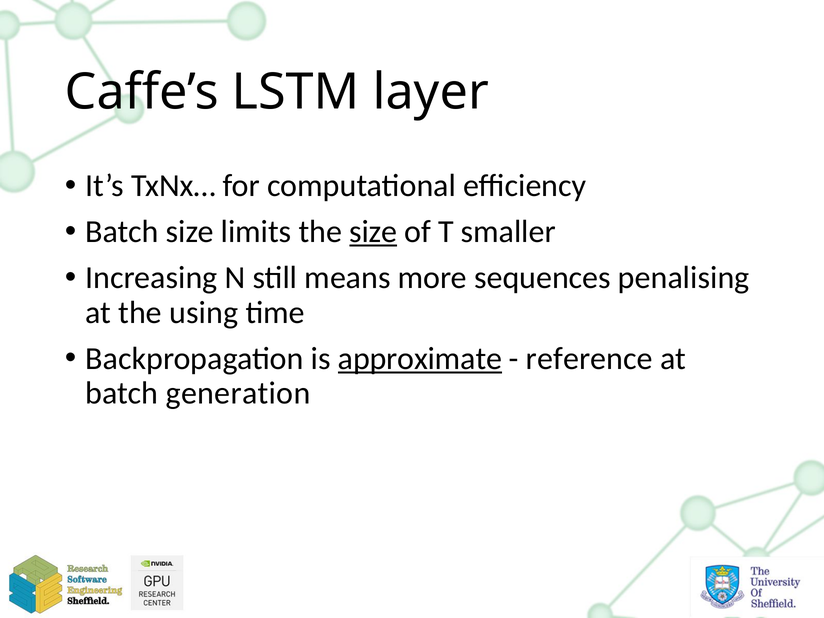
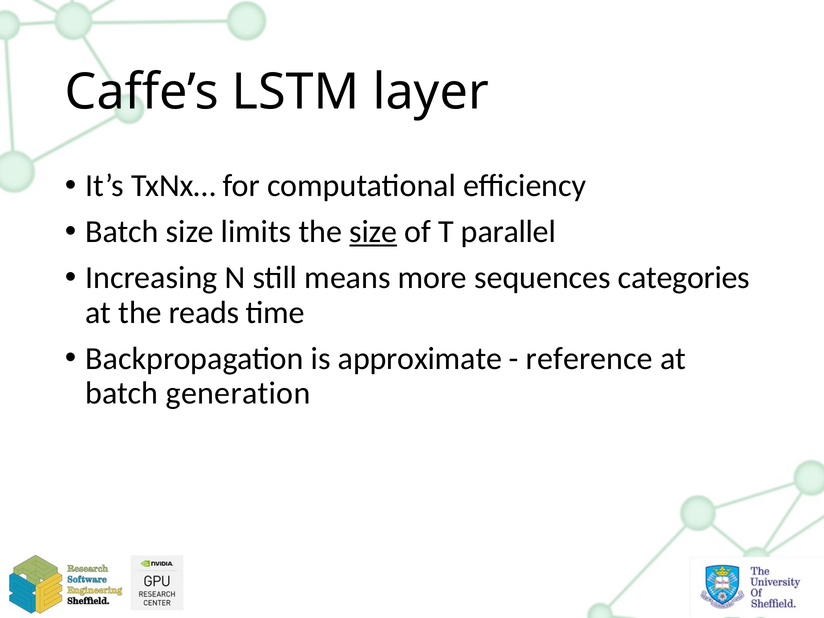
smaller: smaller -> parallel (508, 232)
penalising: penalising -> categories (684, 278)
using: using -> reads (204, 313)
approximate underline: present -> none (420, 359)
